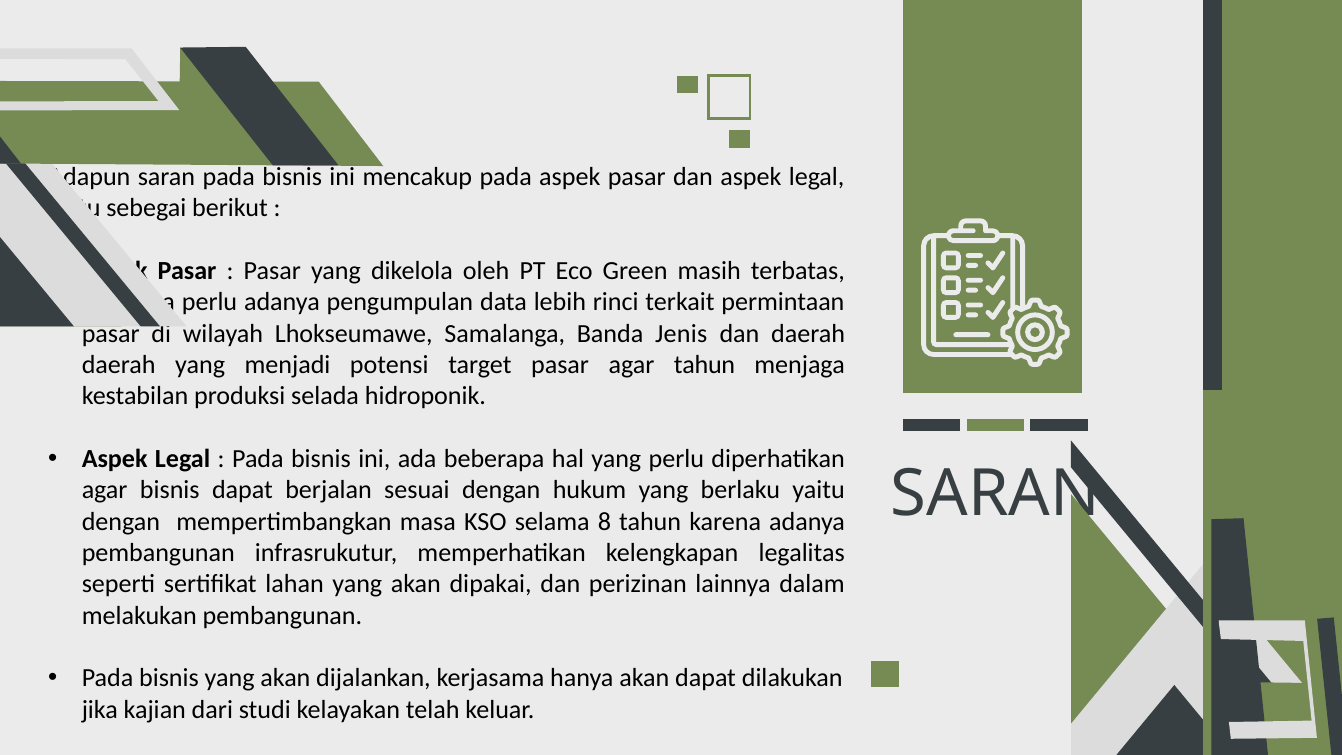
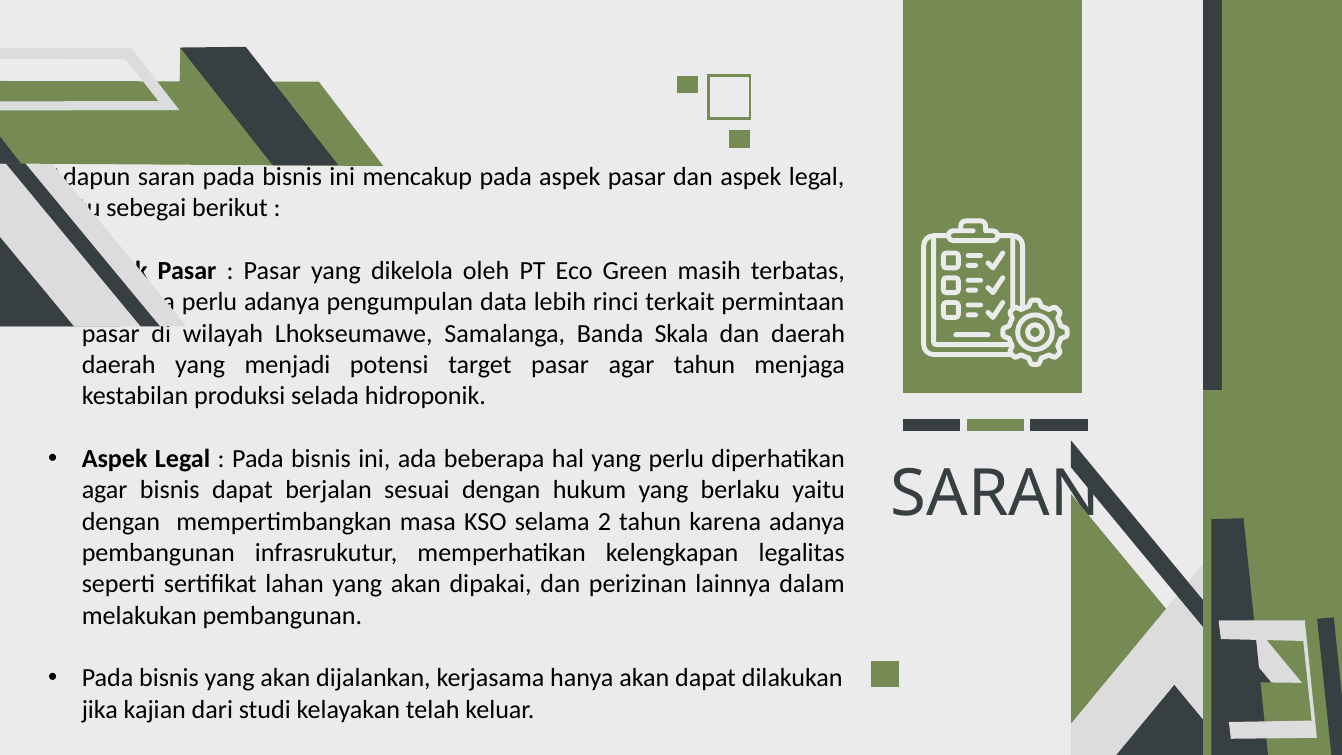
Jenis: Jenis -> Skala (682, 333)
8: 8 -> 2 (604, 521)
